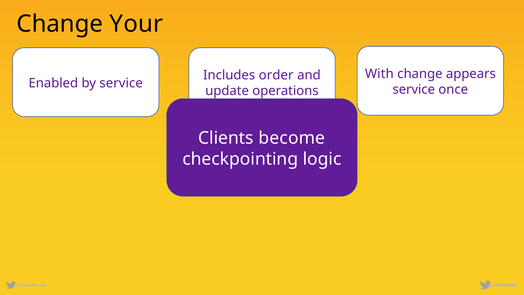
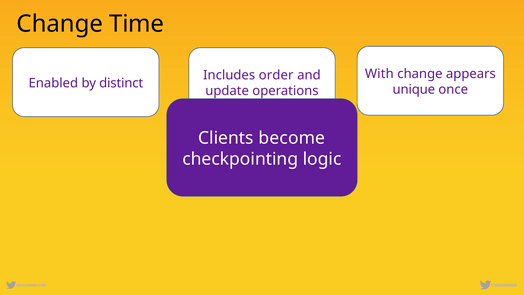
Your: Your -> Time (137, 24)
by service: service -> distinct (121, 83)
service: service -> unique (414, 89)
